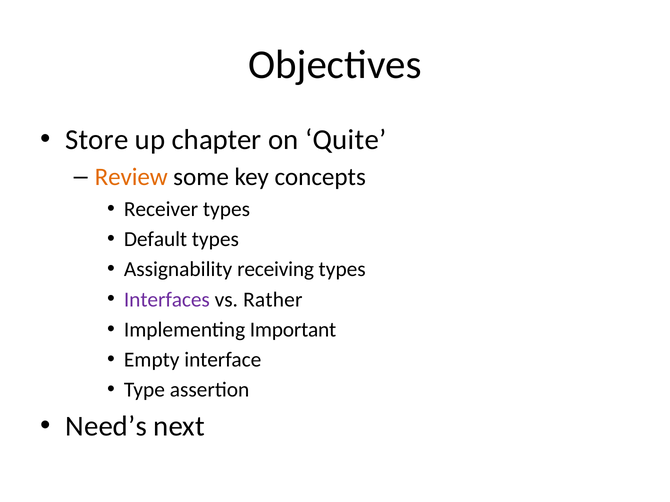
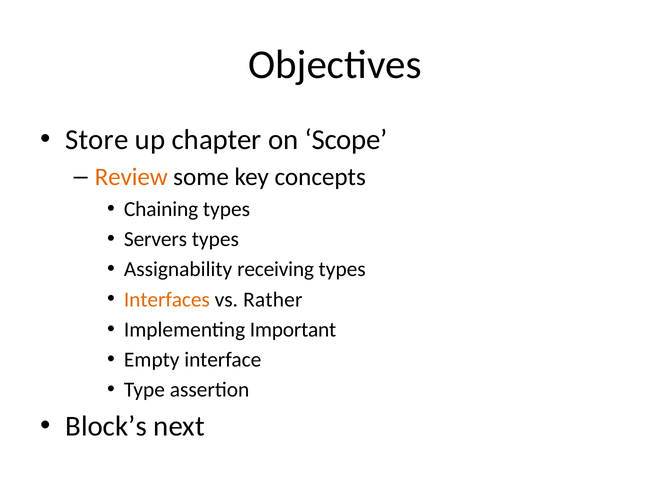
Quite: Quite -> Scope (346, 140)
Receiver: Receiver -> Chaining (161, 209)
Default: Default -> Servers (156, 240)
Interfaces colour: purple -> orange (167, 300)
Need’s: Need’s -> Block’s (106, 427)
